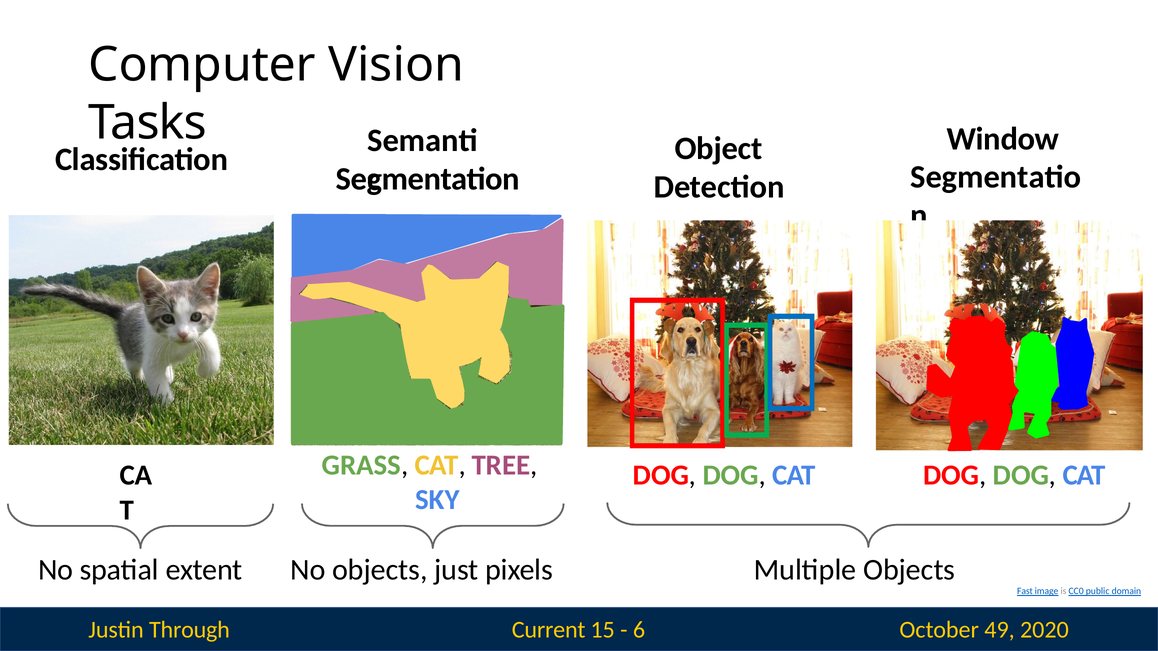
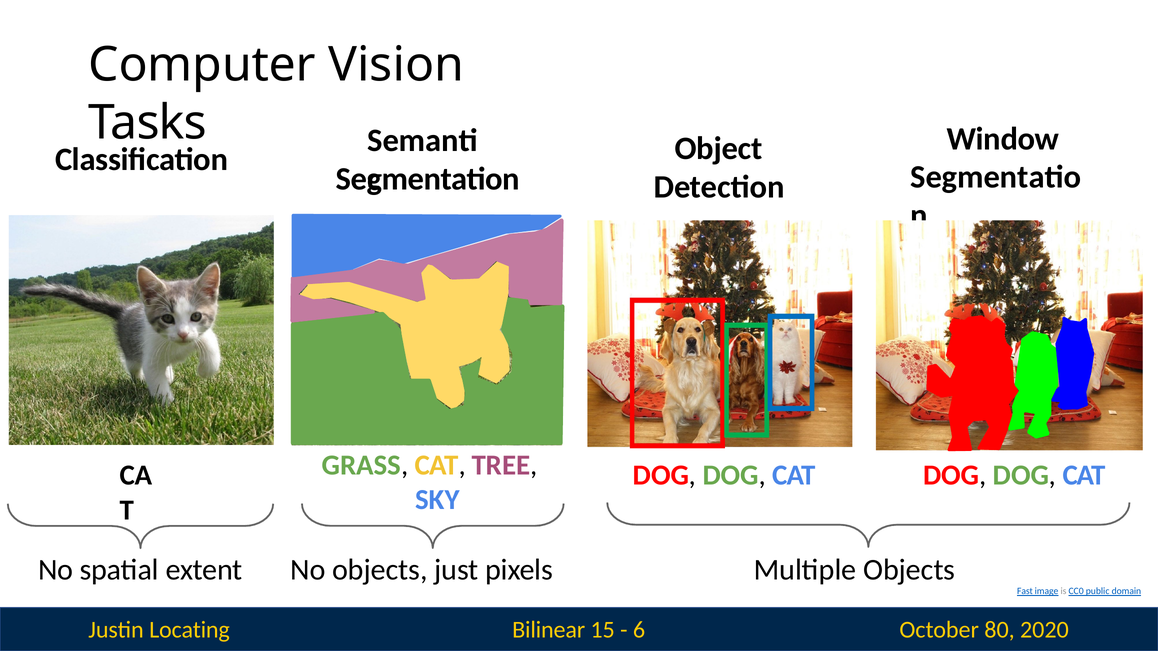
Through: Through -> Locating (189, 630)
49: 49 -> 80 (1000, 630)
Current: Current -> Bilinear (549, 630)
